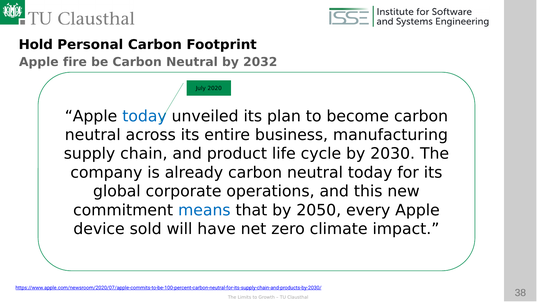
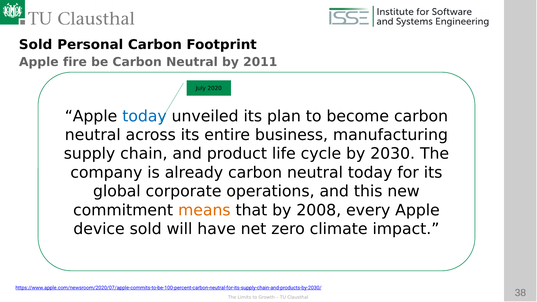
Hold: Hold -> Sold (36, 45)
2032: 2032 -> 2011 (260, 62)
means colour: blue -> orange (204, 210)
2050: 2050 -> 2008 (319, 210)
